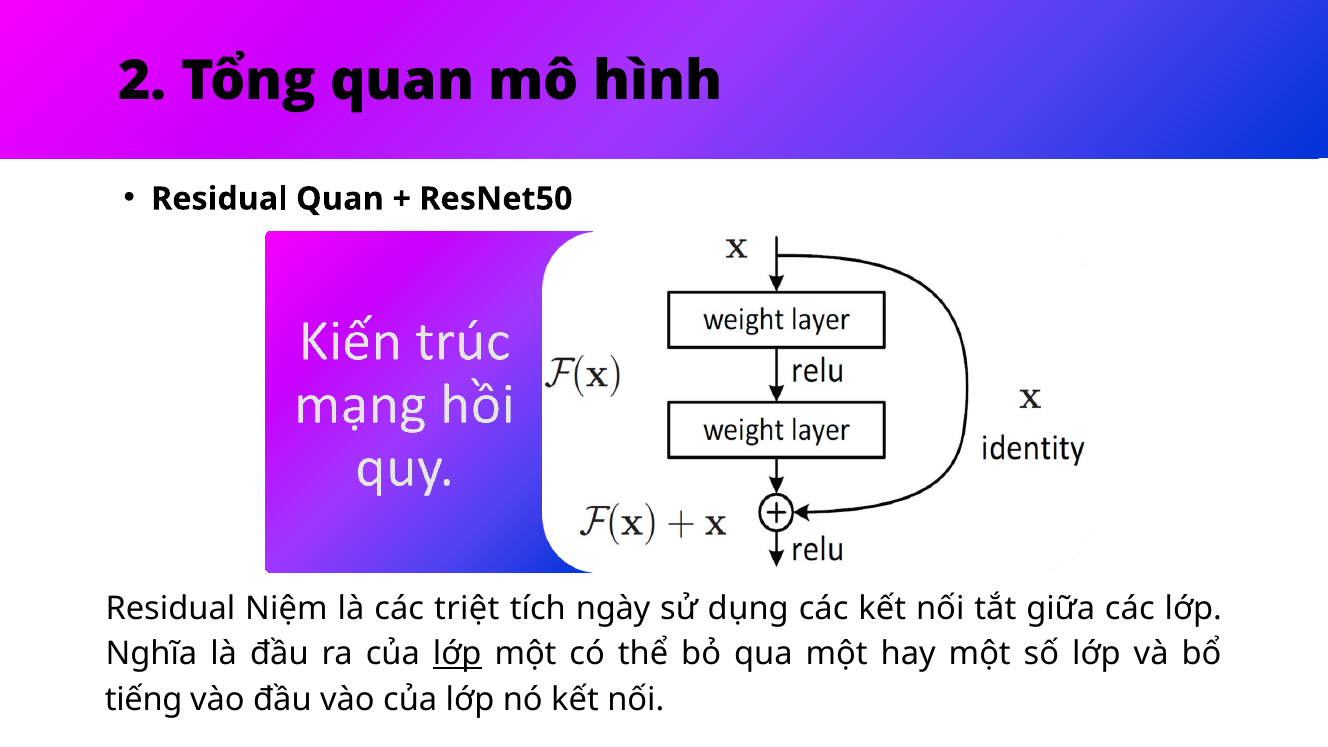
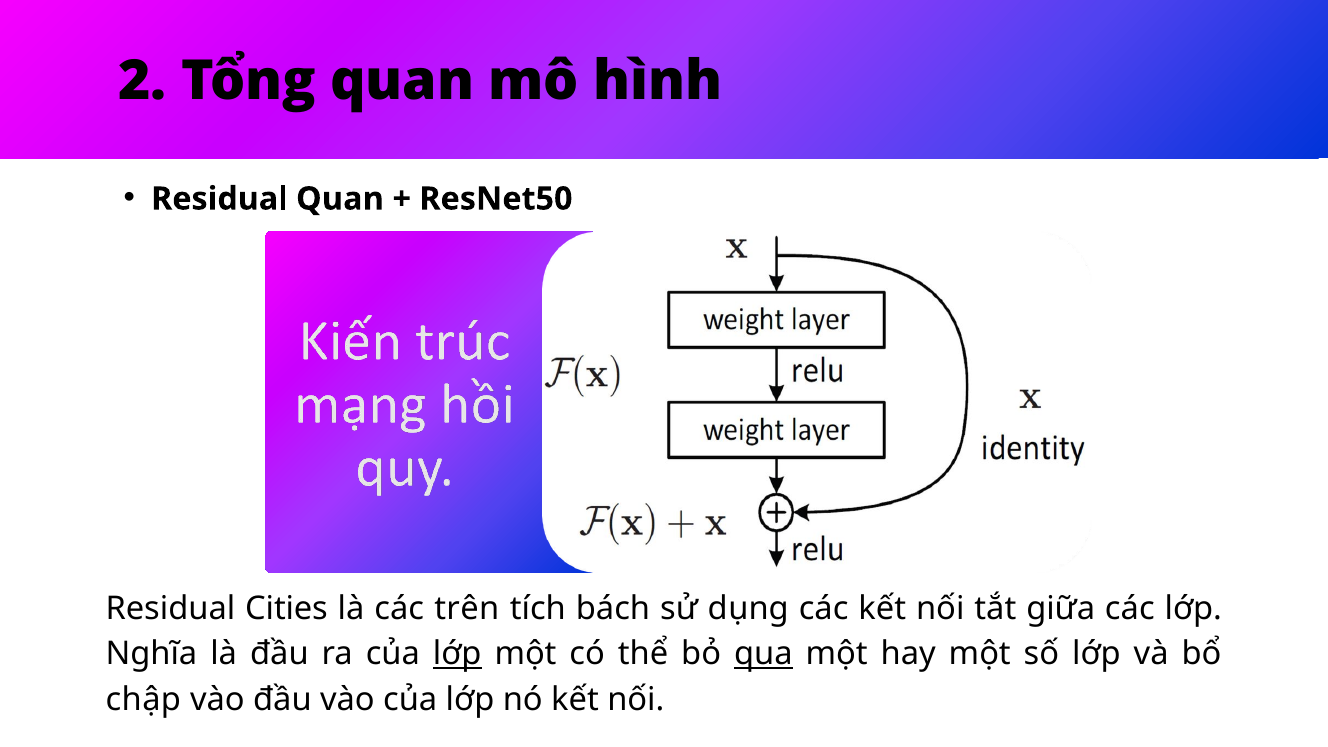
Niệm: Niệm -> Cities (287, 608)
triệt: triệt -> trên (467, 608)
ngày: ngày -> bách (613, 608)
qua underline: none -> present (763, 654)
tiếng: tiếng -> chập (143, 700)
